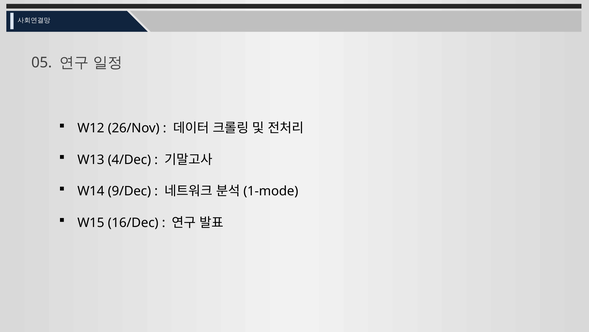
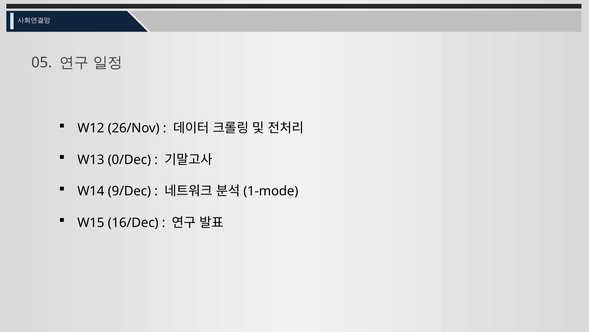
4/Dec: 4/Dec -> 0/Dec (129, 159)
